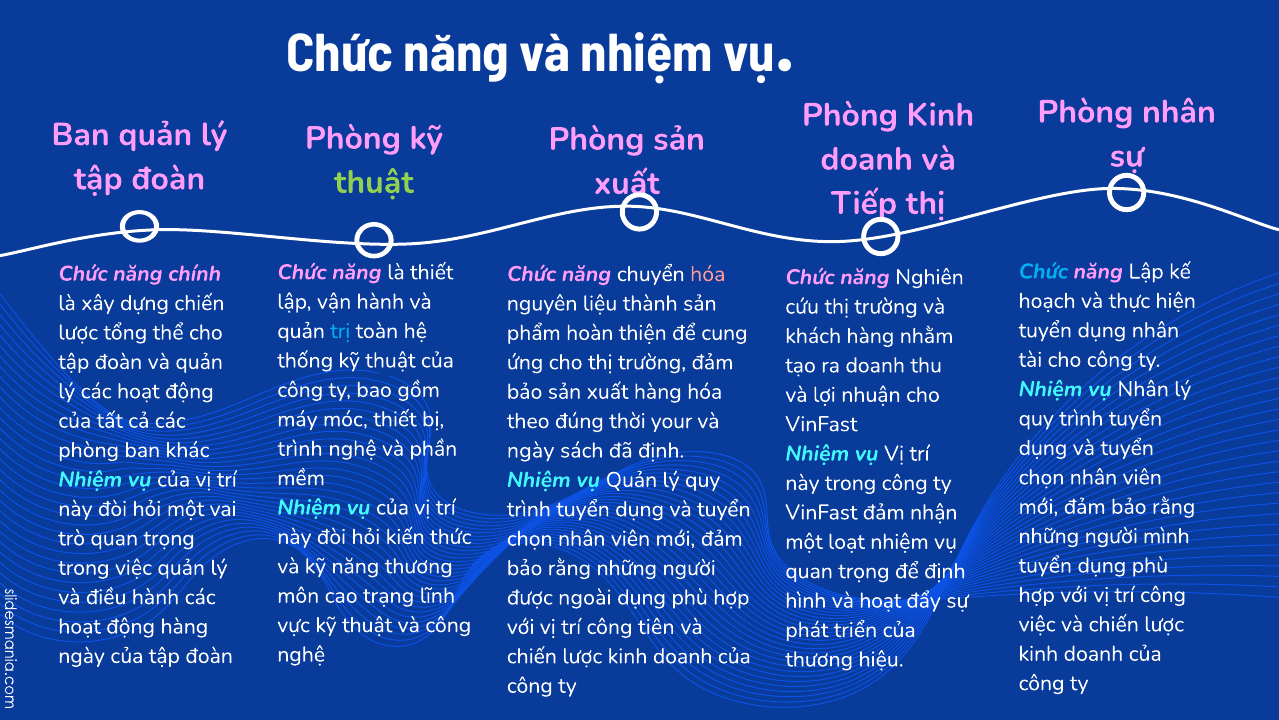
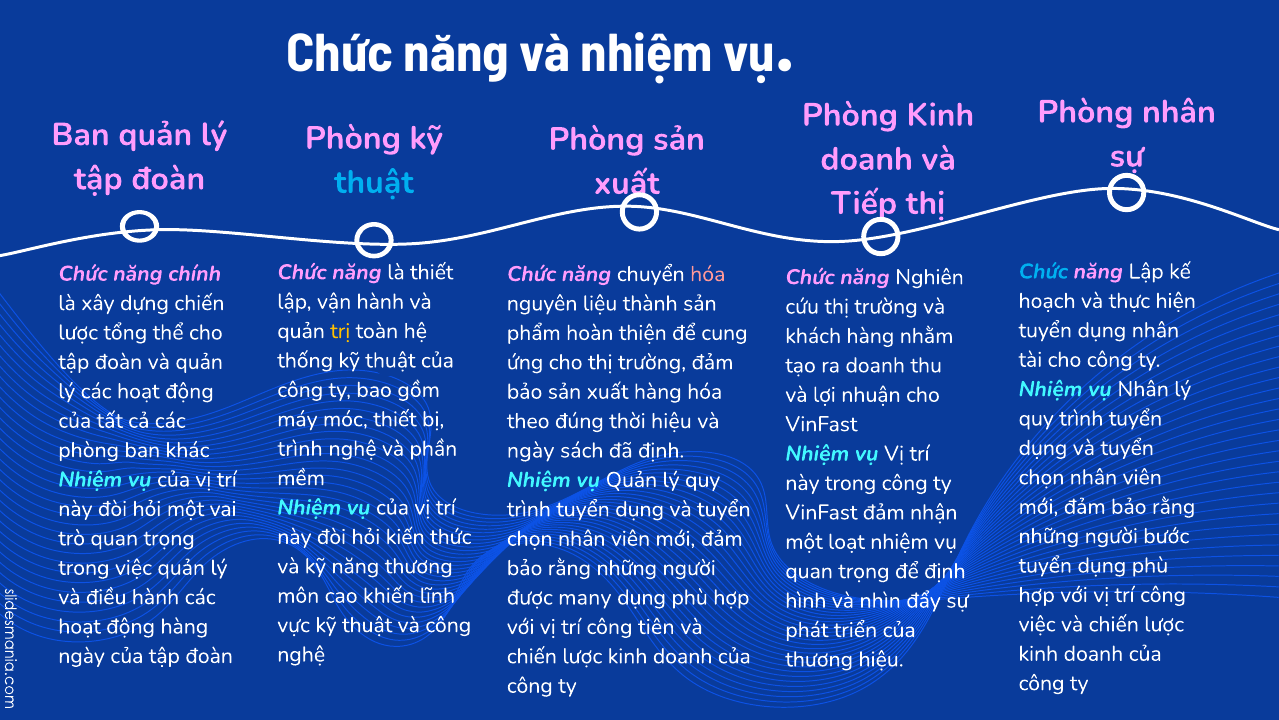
thuật colour: light green -> light blue (374, 182)
trị colour: light blue -> yellow (340, 331)
thời your: your -> hiệu (671, 421)
mình: mình -> bước (1166, 536)
trạng: trạng -> khiến (389, 595)
ngoài: ngoài -> many (585, 597)
và hoạt: hoạt -> nhìn (880, 600)
